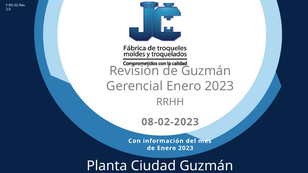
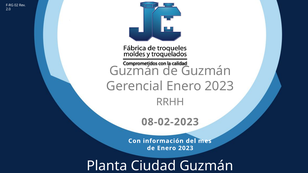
Revisión: Revisión -> Guzmán (134, 71)
